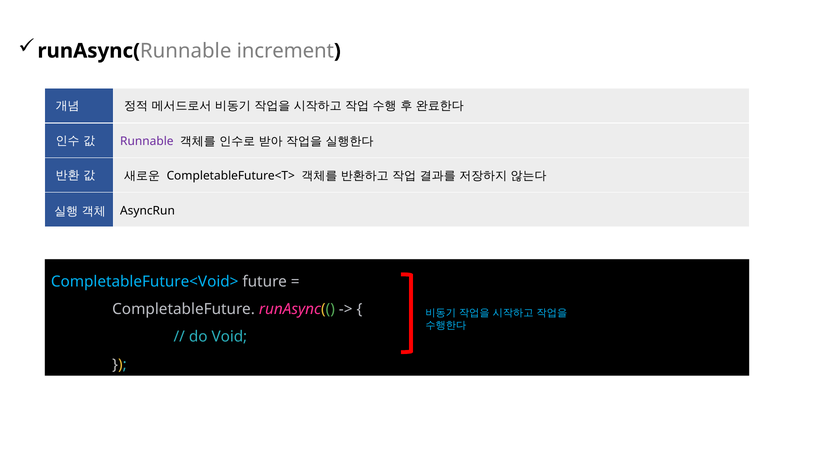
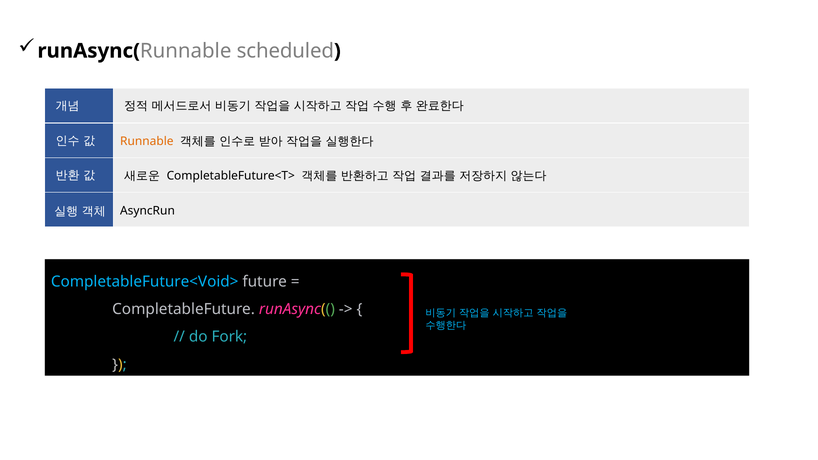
increment: increment -> scheduled (285, 51)
Runnable colour: purple -> orange (147, 141)
Void: Void -> Fork (229, 337)
